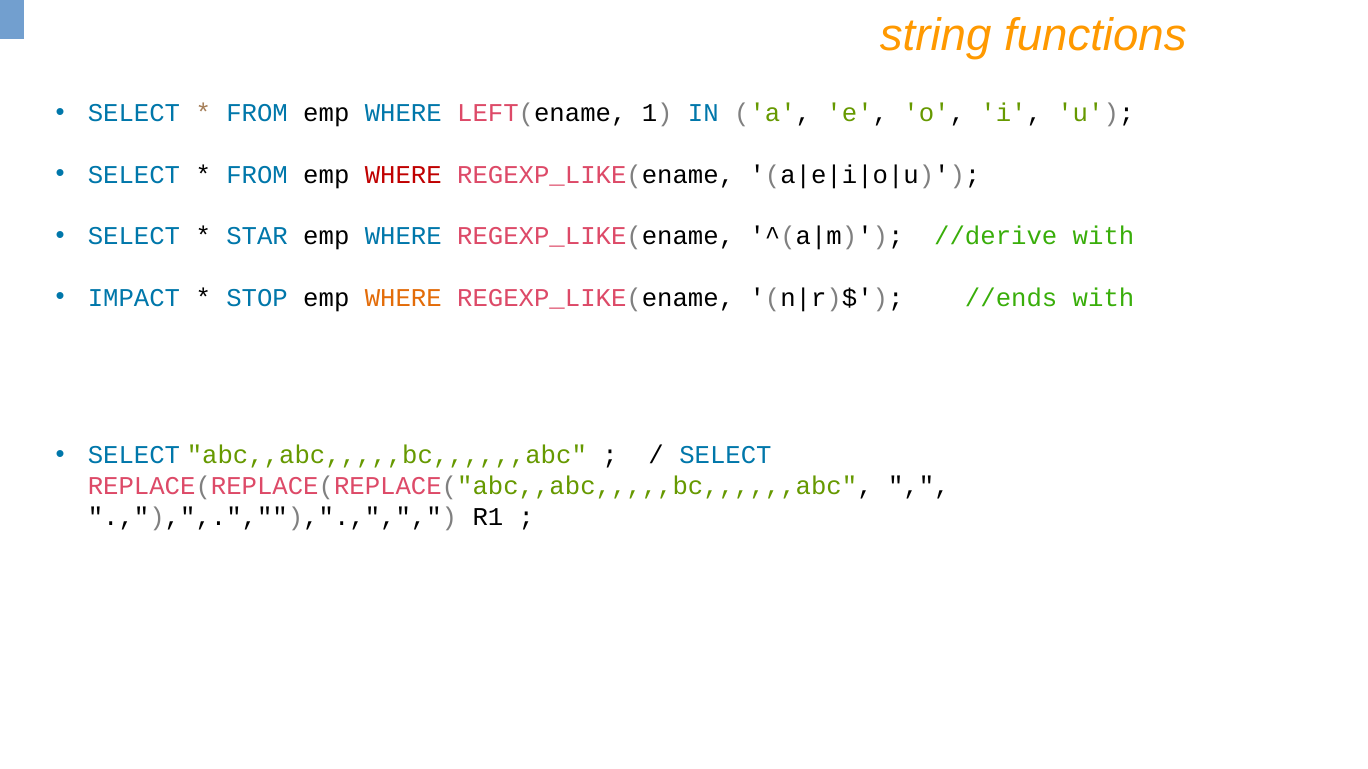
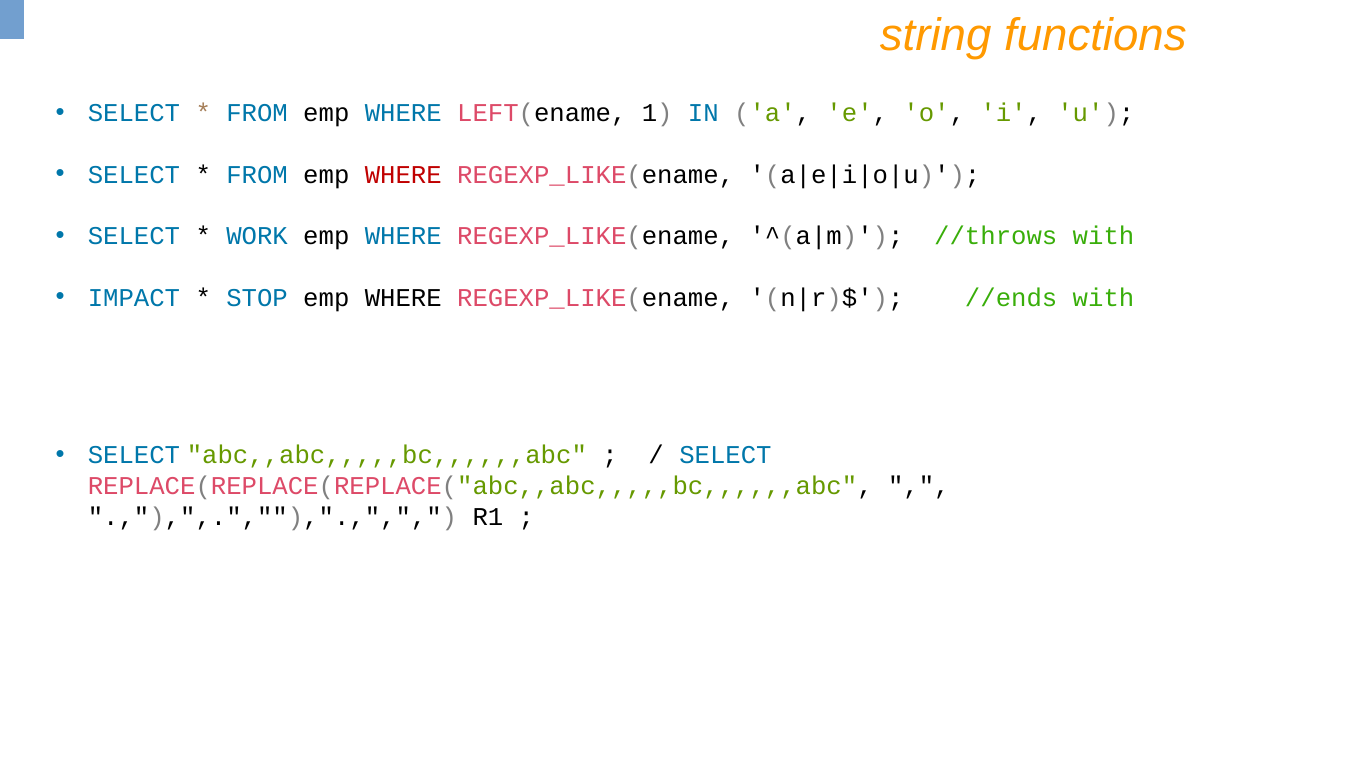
STAR: STAR -> WORK (257, 236)
//derive: //derive -> //throws (996, 236)
WHERE colour: orange -> black (403, 298)
